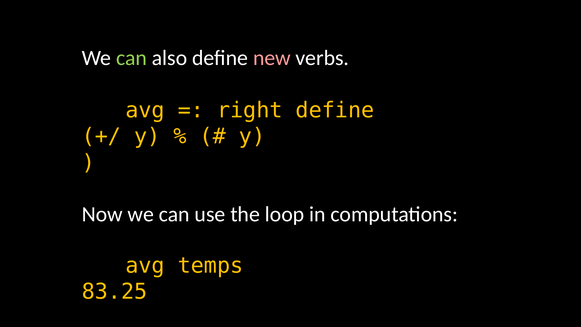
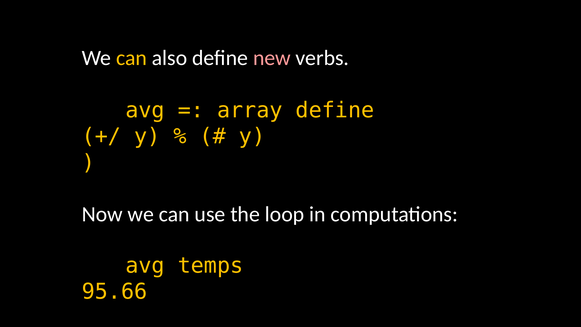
can colour: light green -> yellow (132, 58)
right: right -> array (250, 110)
83.25: 83.25 -> 95.66 (115, 292)
